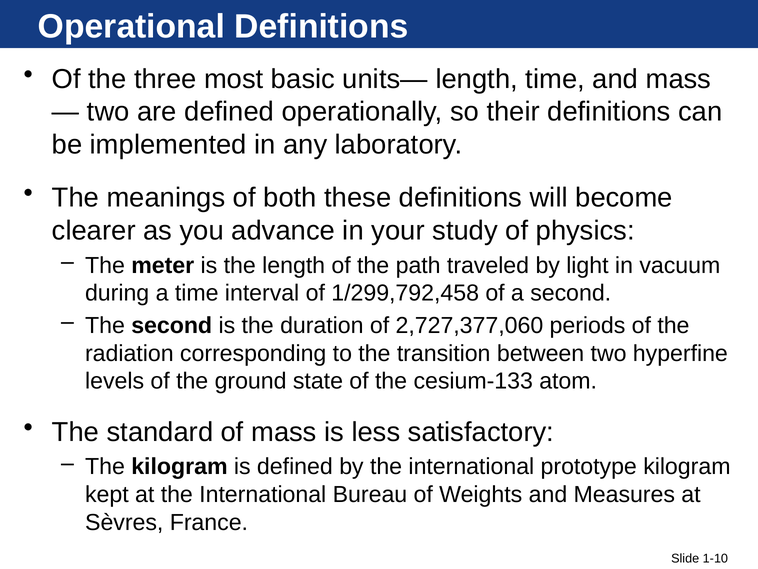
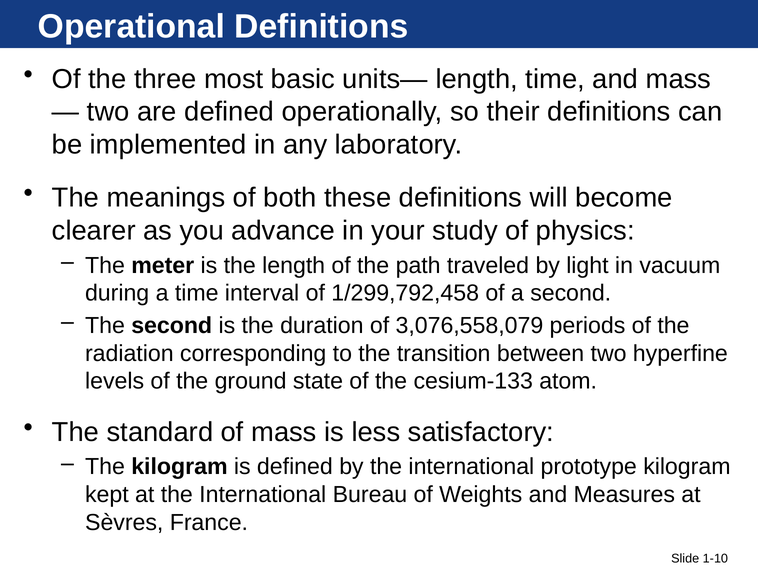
2,727,377,060: 2,727,377,060 -> 3,076,558,079 (469, 325)
